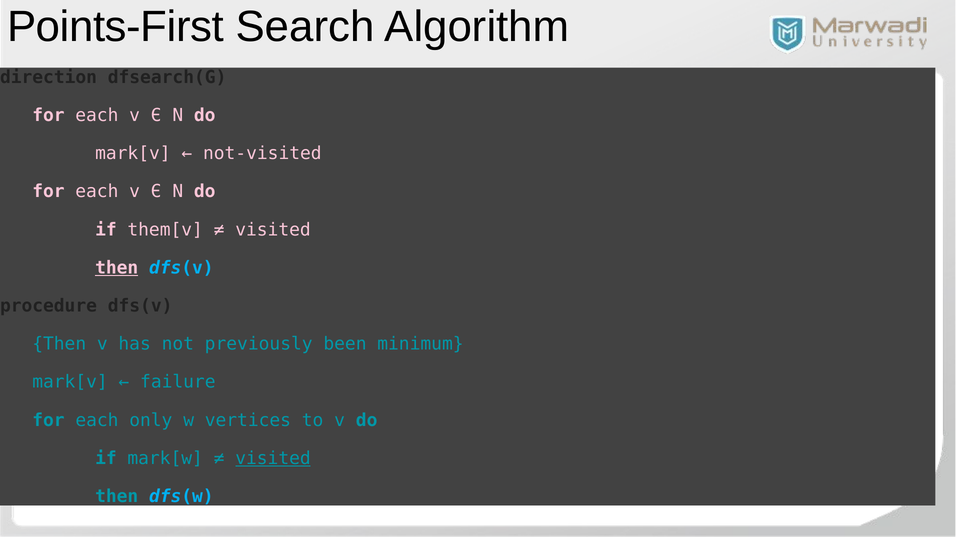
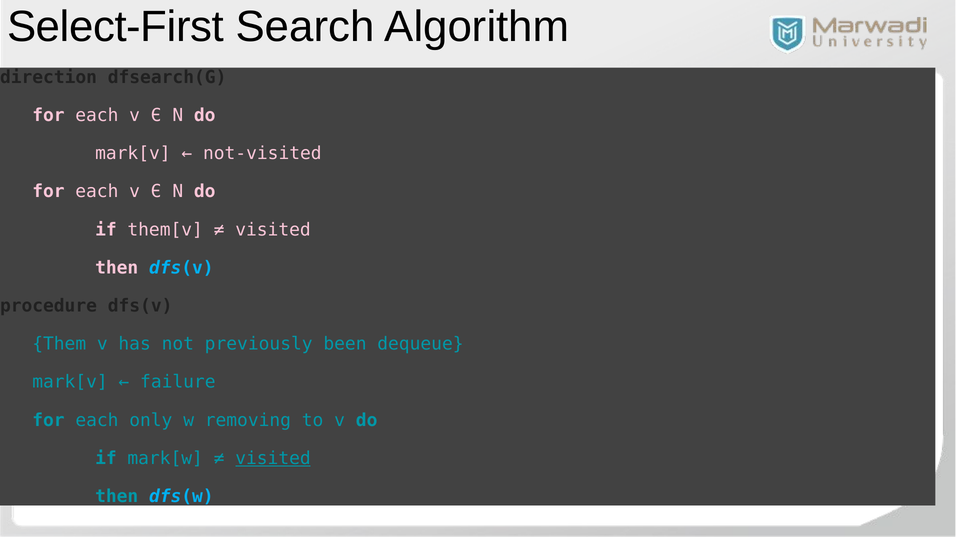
Points-First: Points-First -> Select-First (116, 27)
then underline: present -> none (117, 268)
Then: Then -> Them (59, 344)
minimum: minimum -> dequeue (420, 344)
vertices: vertices -> removing (248, 421)
